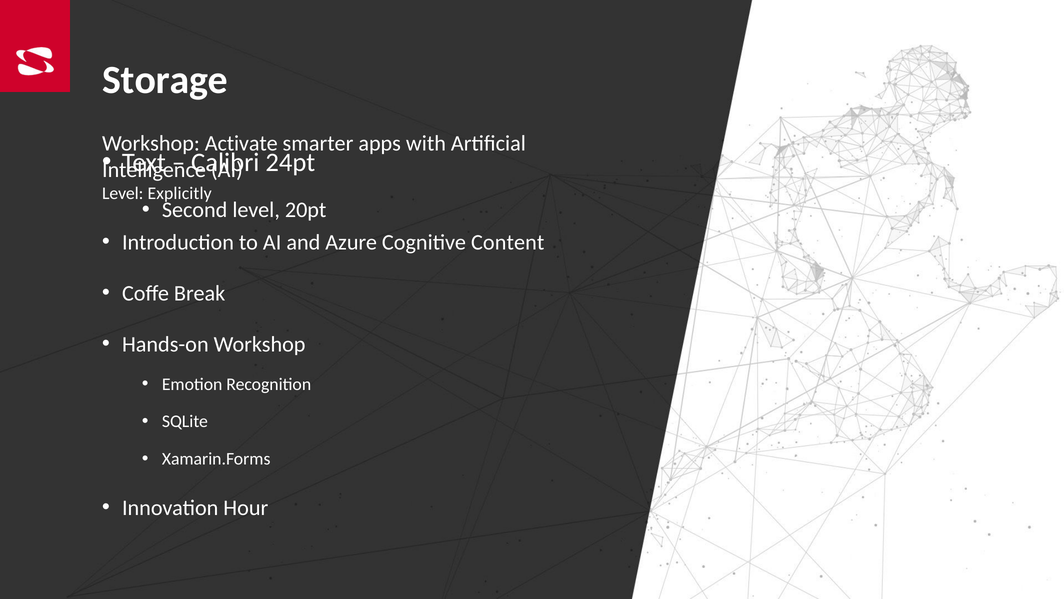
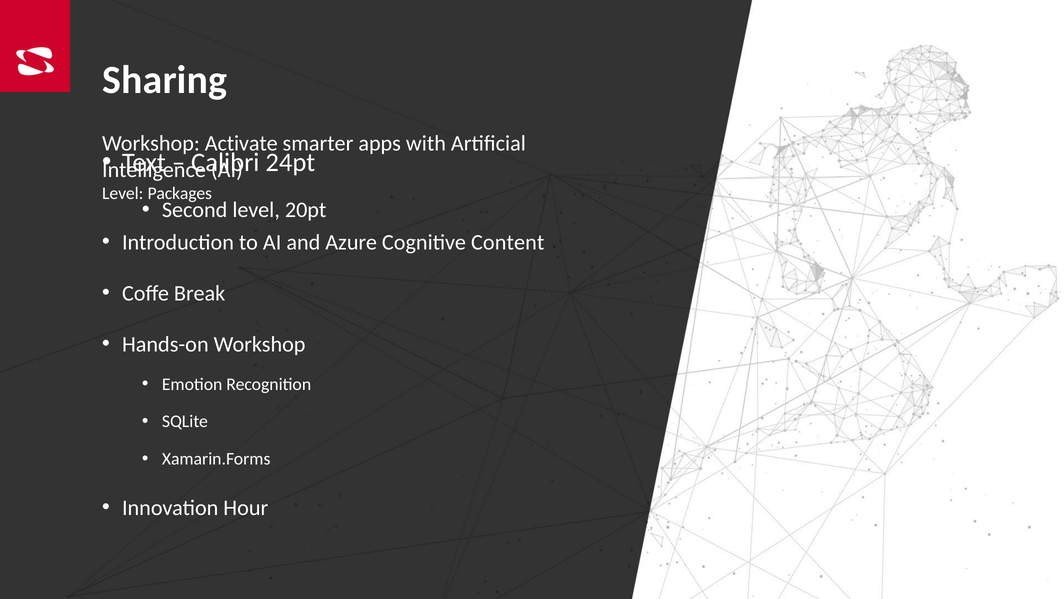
Storage: Storage -> Sharing (165, 80)
Explicitly: Explicitly -> Packages (180, 193)
